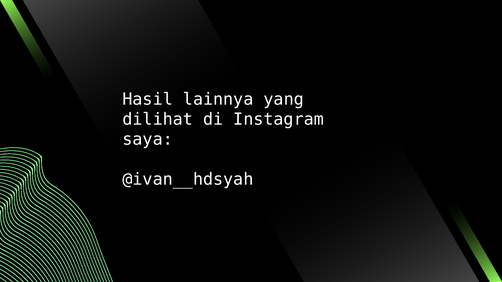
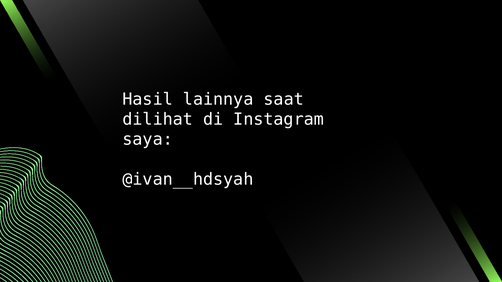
yang: yang -> saat (284, 99)
